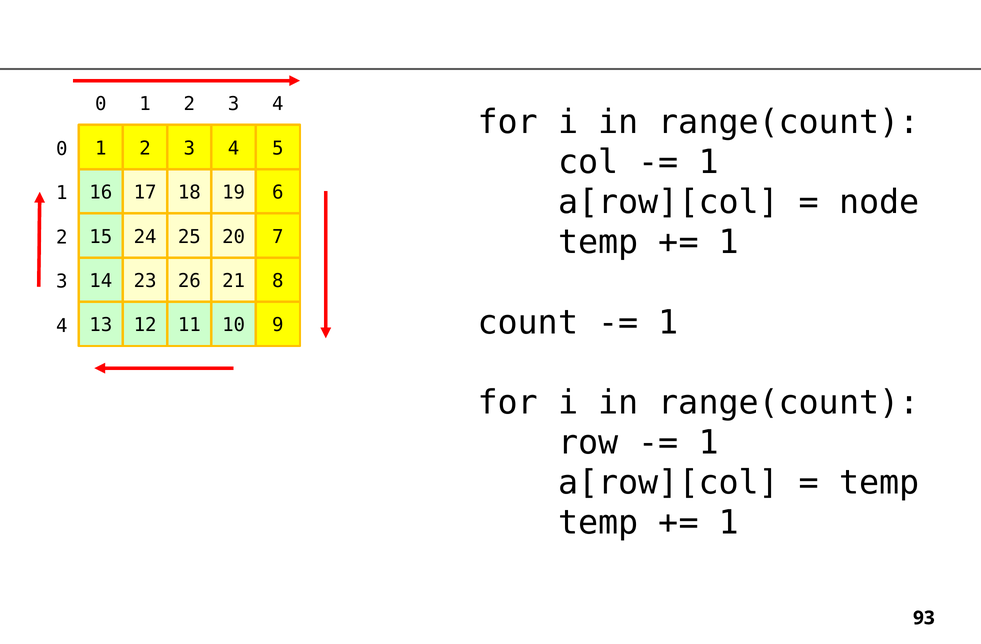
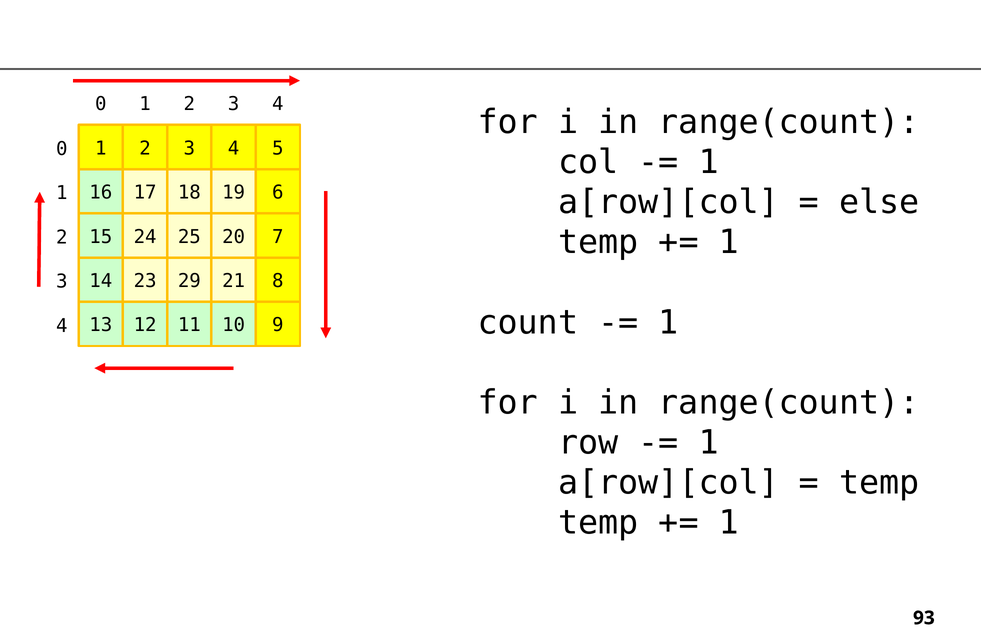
node: node -> else (879, 202)
26: 26 -> 29 (189, 281)
